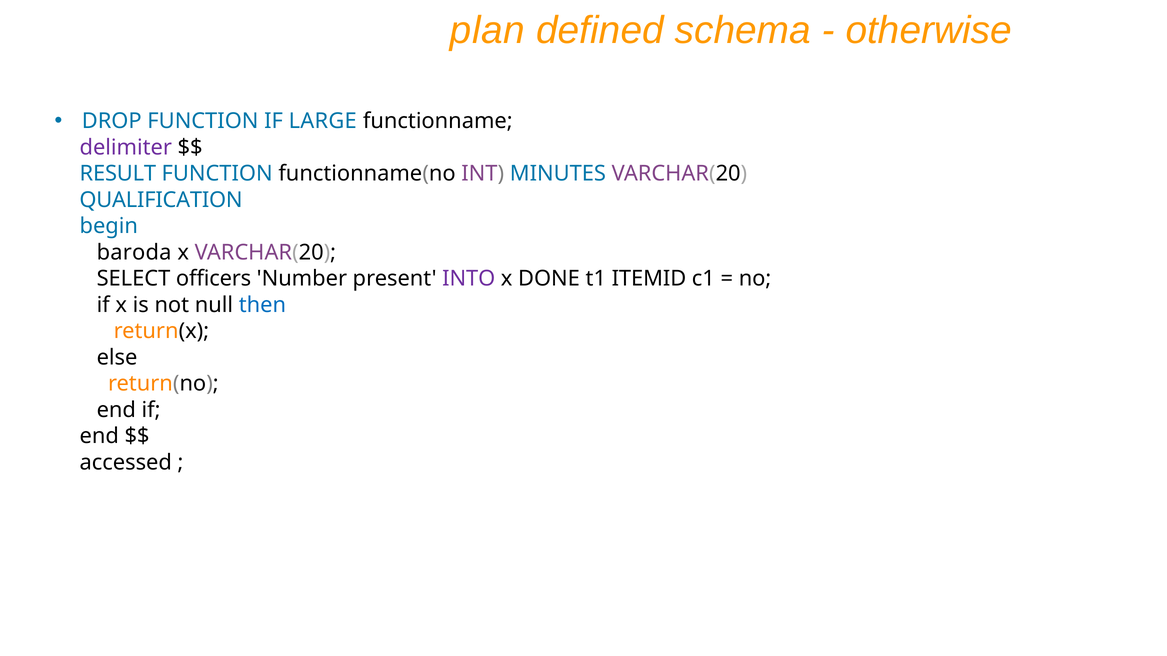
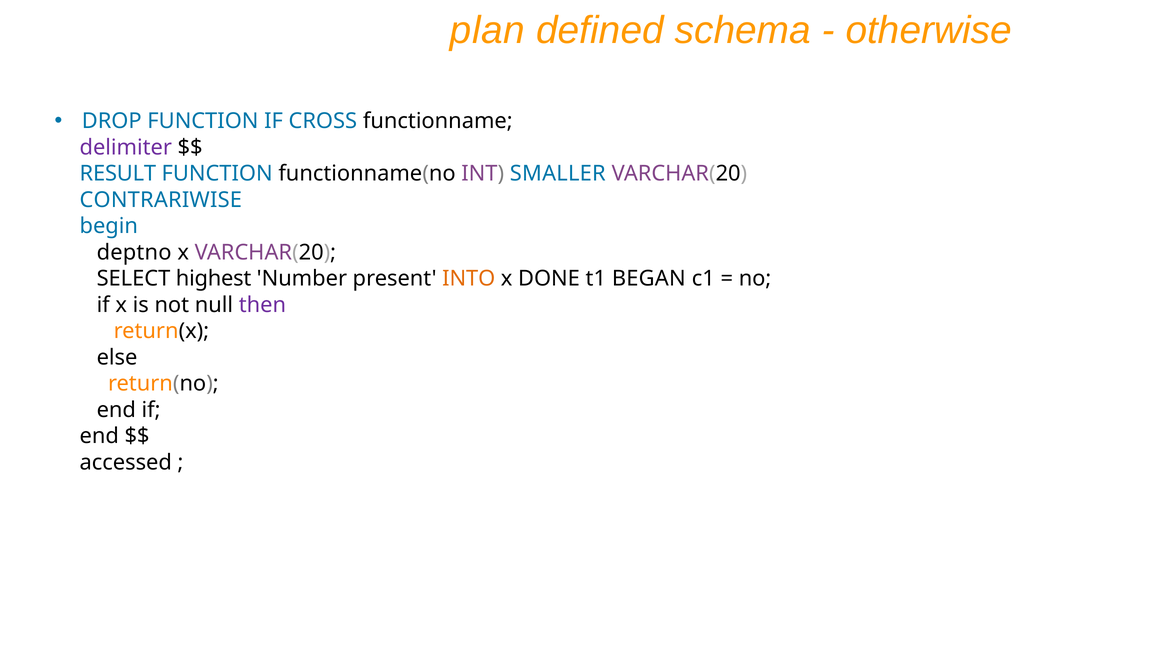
LARGE: LARGE -> CROSS (323, 121)
MINUTES: MINUTES -> SMALLER (558, 174)
QUALIFICATION: QUALIFICATION -> CONTRARIWISE (161, 200)
baroda: baroda -> deptno (134, 253)
officers: officers -> highest (214, 279)
INTO colour: purple -> orange (469, 279)
ITEMID: ITEMID -> BEGAN (649, 279)
then colour: blue -> purple (262, 305)
